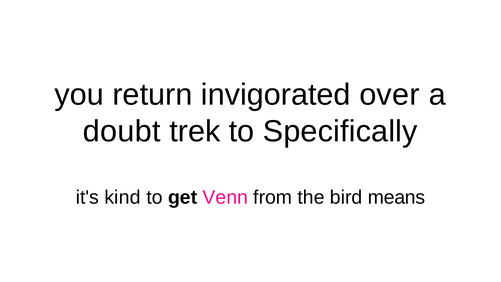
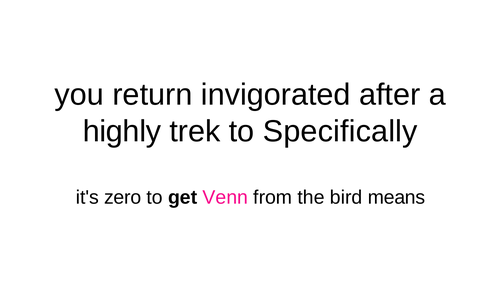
over: over -> after (390, 95)
doubt: doubt -> highly (122, 131)
kind: kind -> zero (123, 197)
